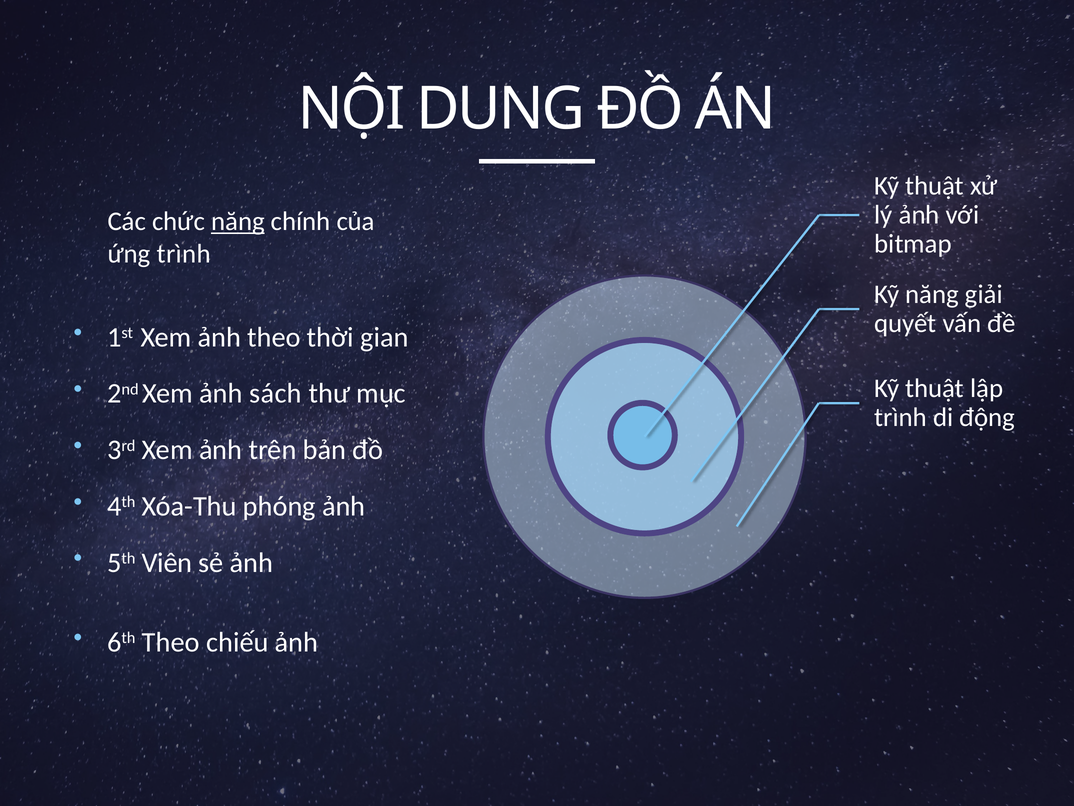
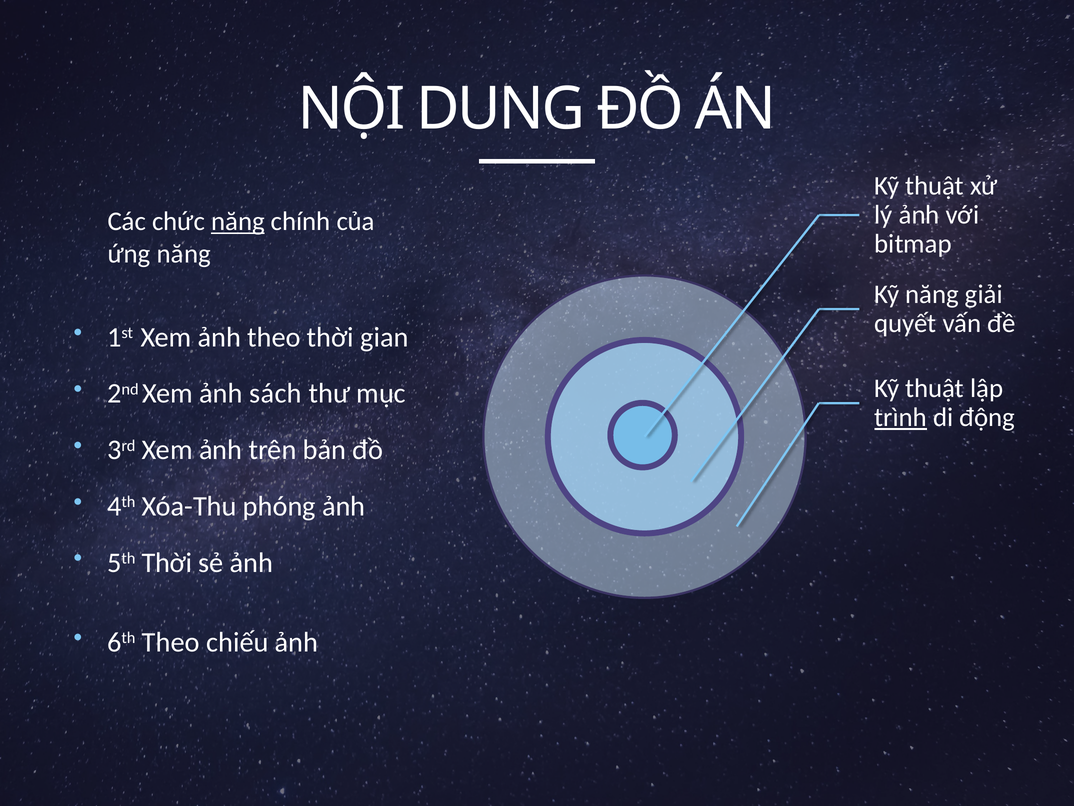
ứng trình: trình -> năng (184, 254)
trình underline: none -> present (901, 417)
5th Viên: Viên -> Thời (167, 563)
